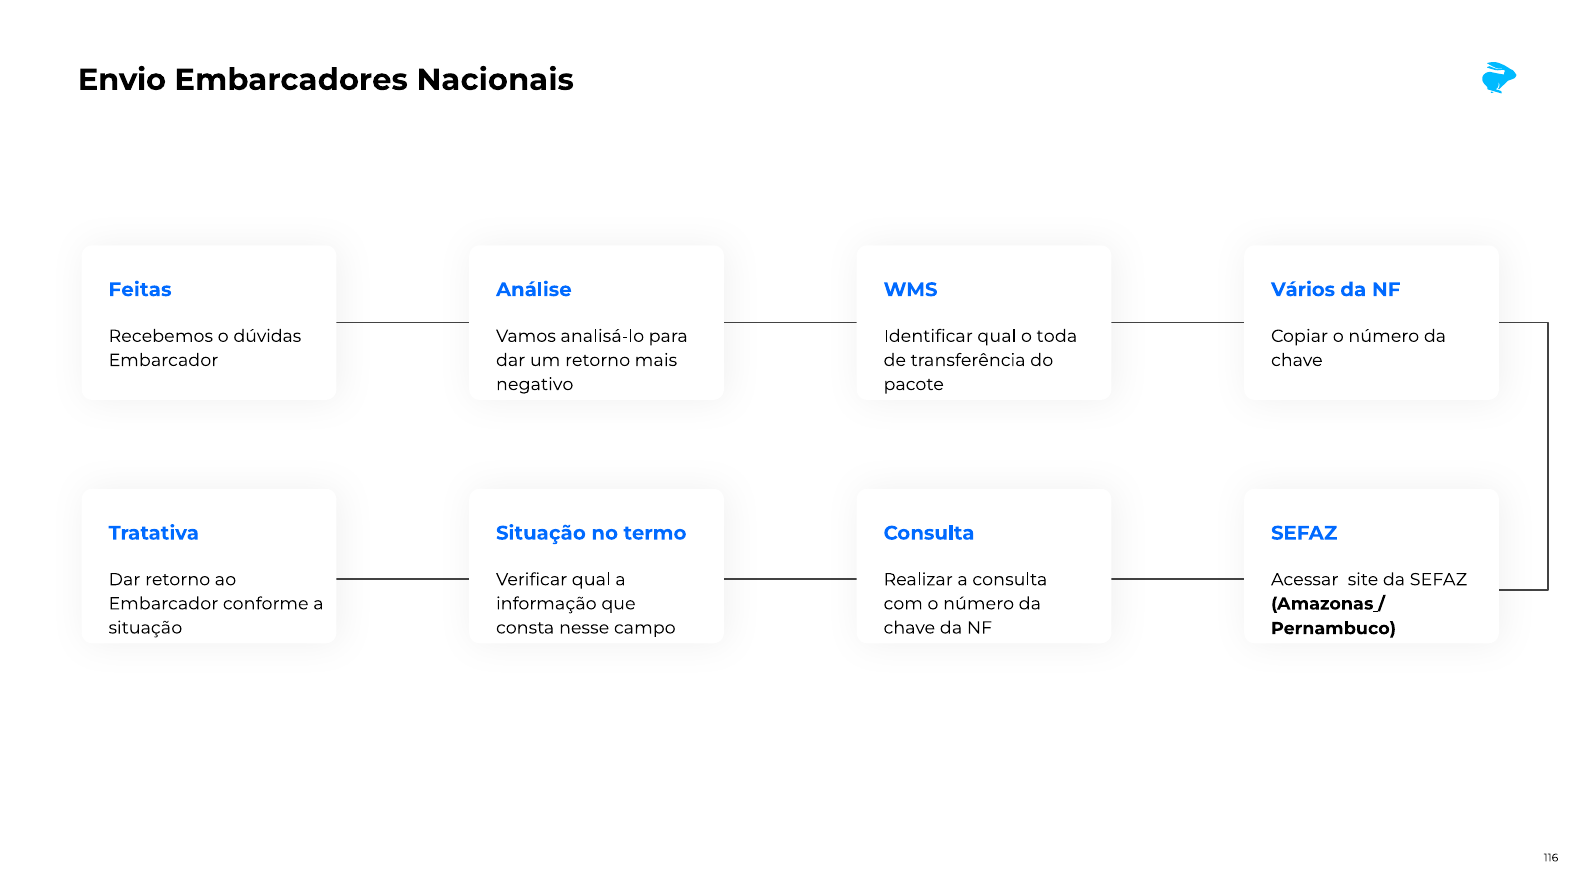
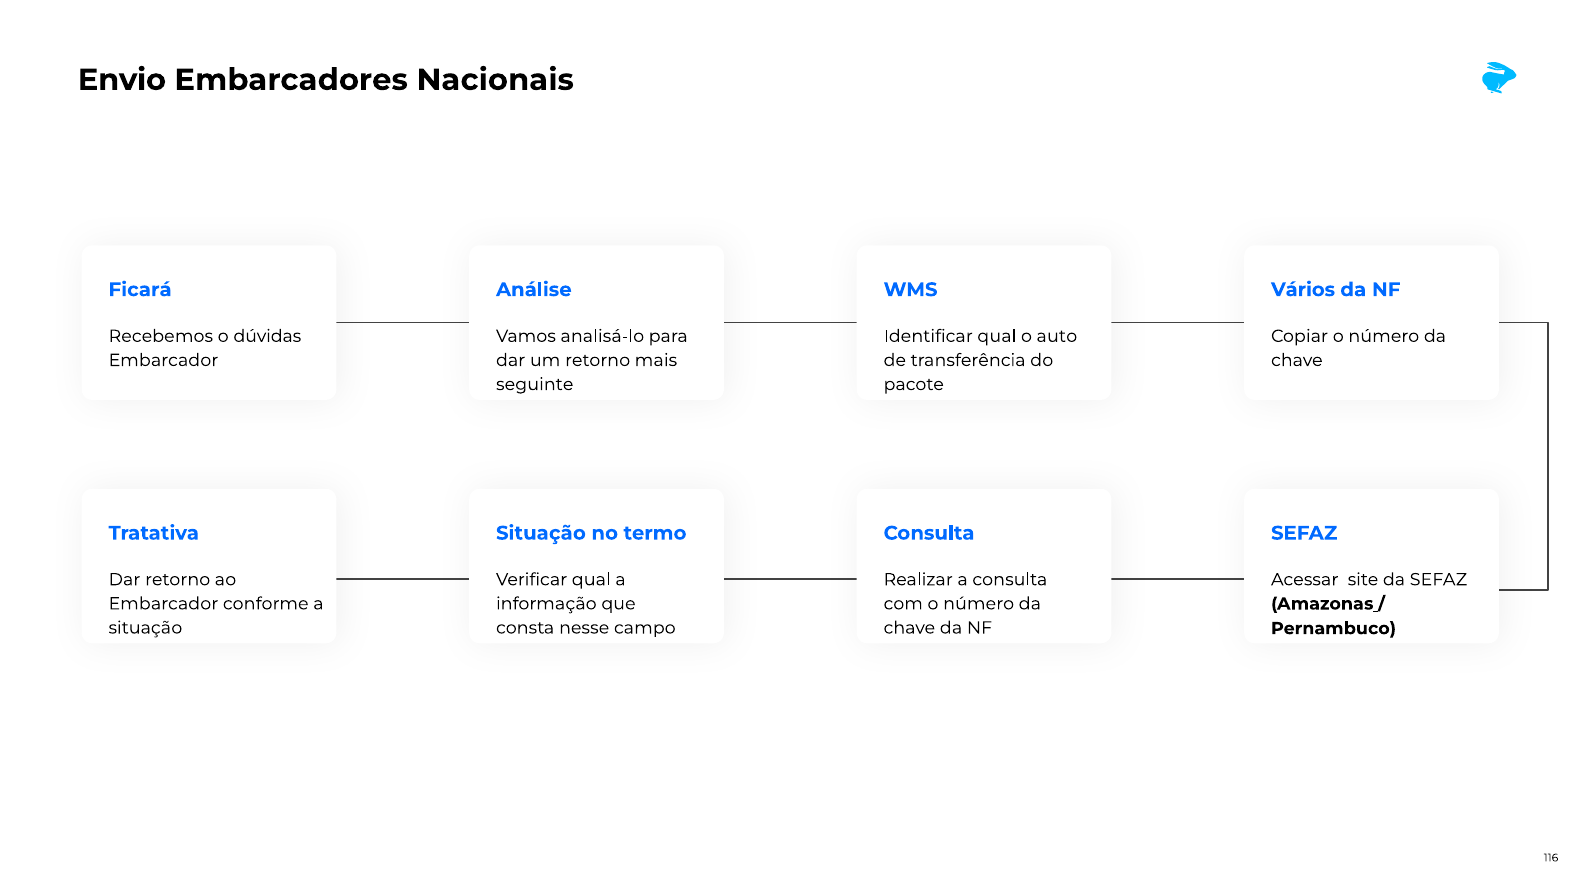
Feitas: Feitas -> Ficará (140, 290)
toda: toda -> auto (1057, 336)
negativo: negativo -> seguinte (535, 384)
